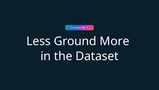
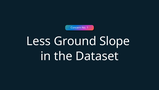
More: More -> Slope (115, 41)
